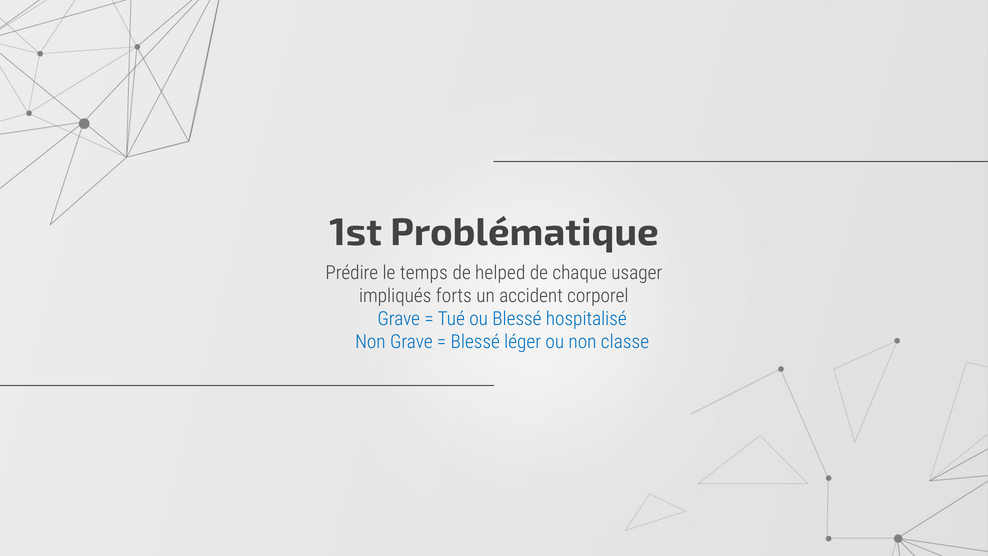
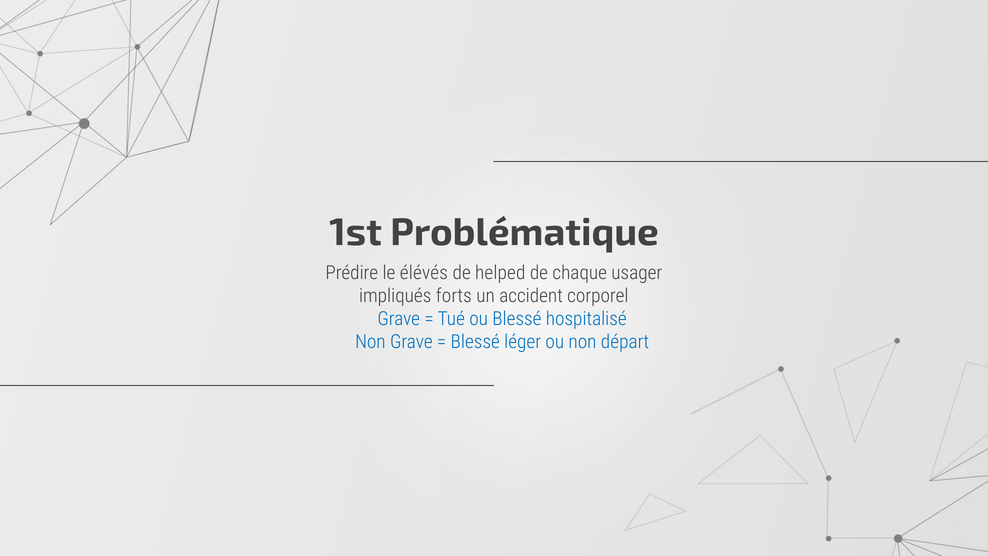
temps: temps -> élévés (424, 273)
classe: classe -> départ (625, 342)
